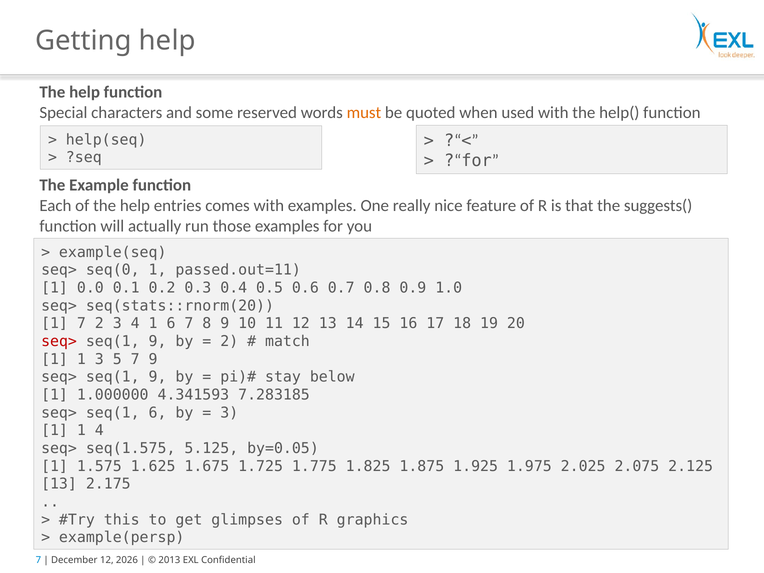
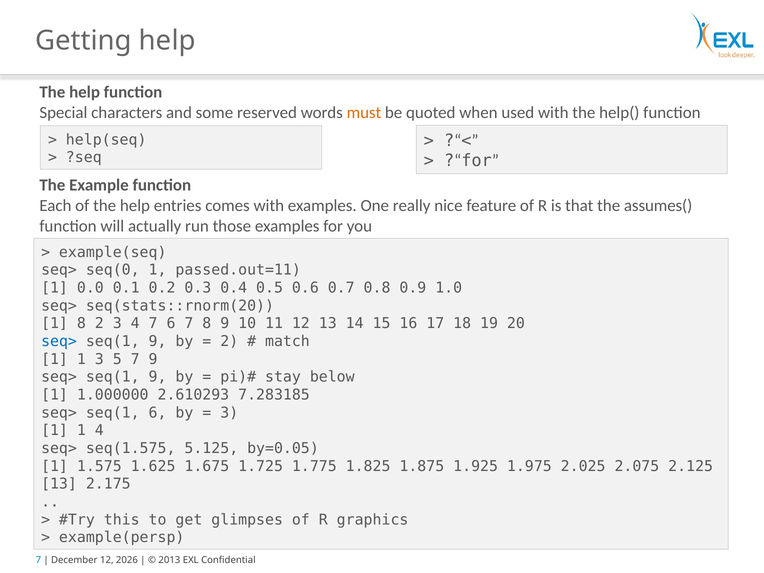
suggests(: suggests( -> assumes( (658, 206)
1 7: 7 -> 8 (81, 323)
4 1: 1 -> 7 (153, 323)
seq> colour: red -> blue (59, 341)
4.341593: 4.341593 -> 2.610293 (193, 395)
